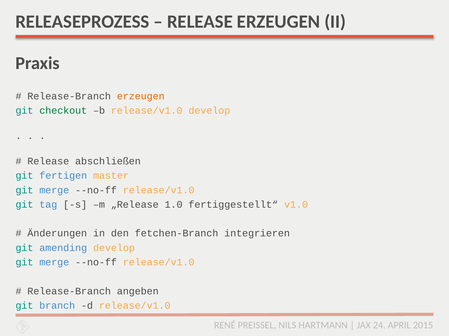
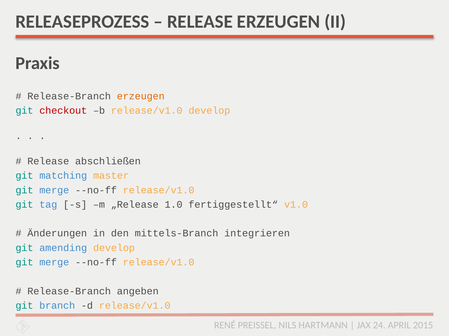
checkout colour: green -> red (63, 111)
fertigen: fertigen -> matching (63, 176)
fetchen-Branch: fetchen-Branch -> mittels-Branch (177, 234)
